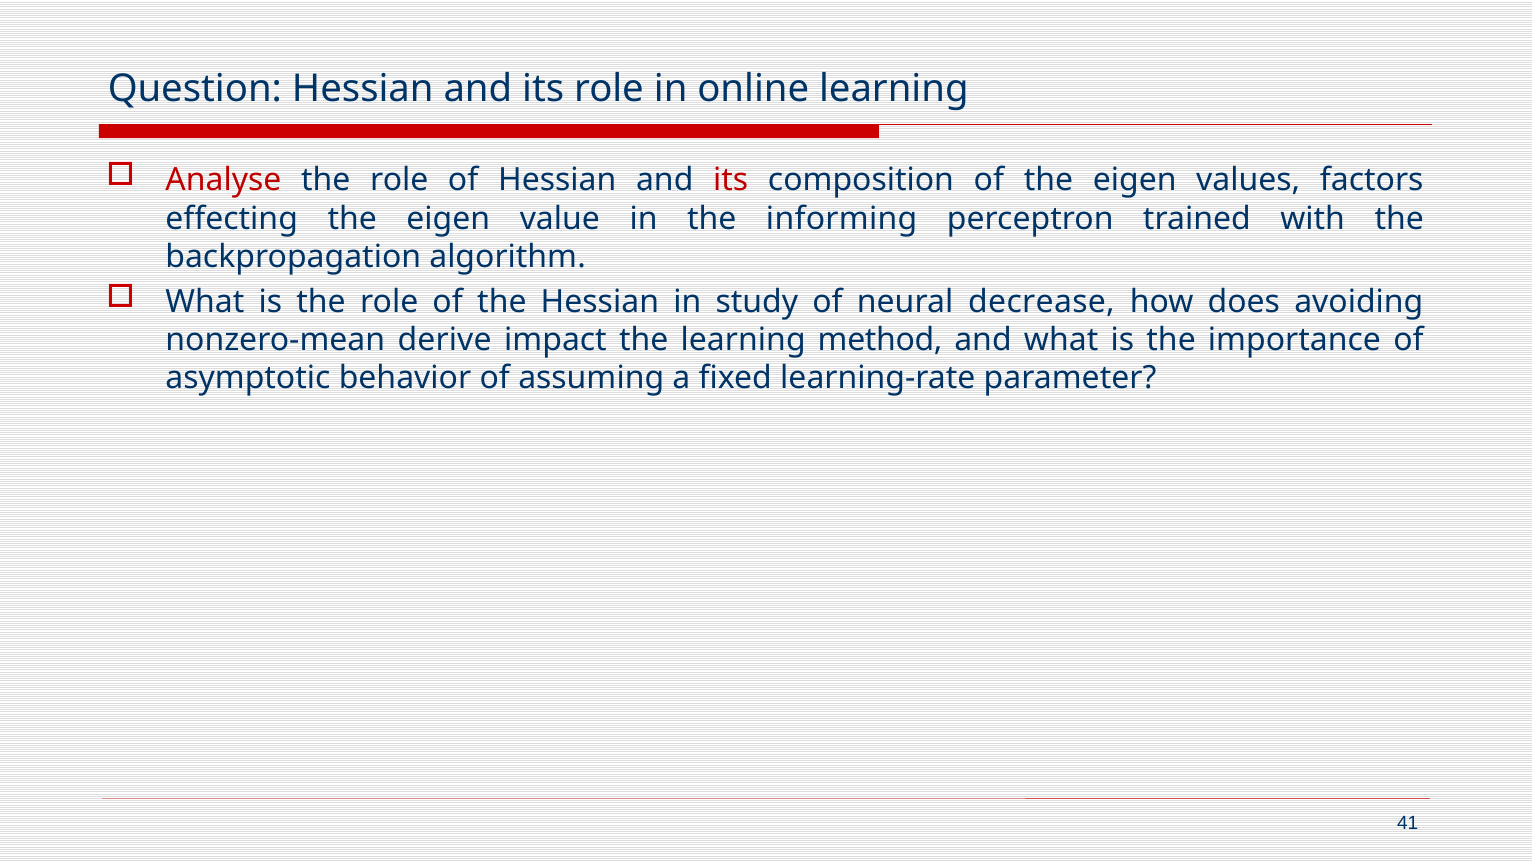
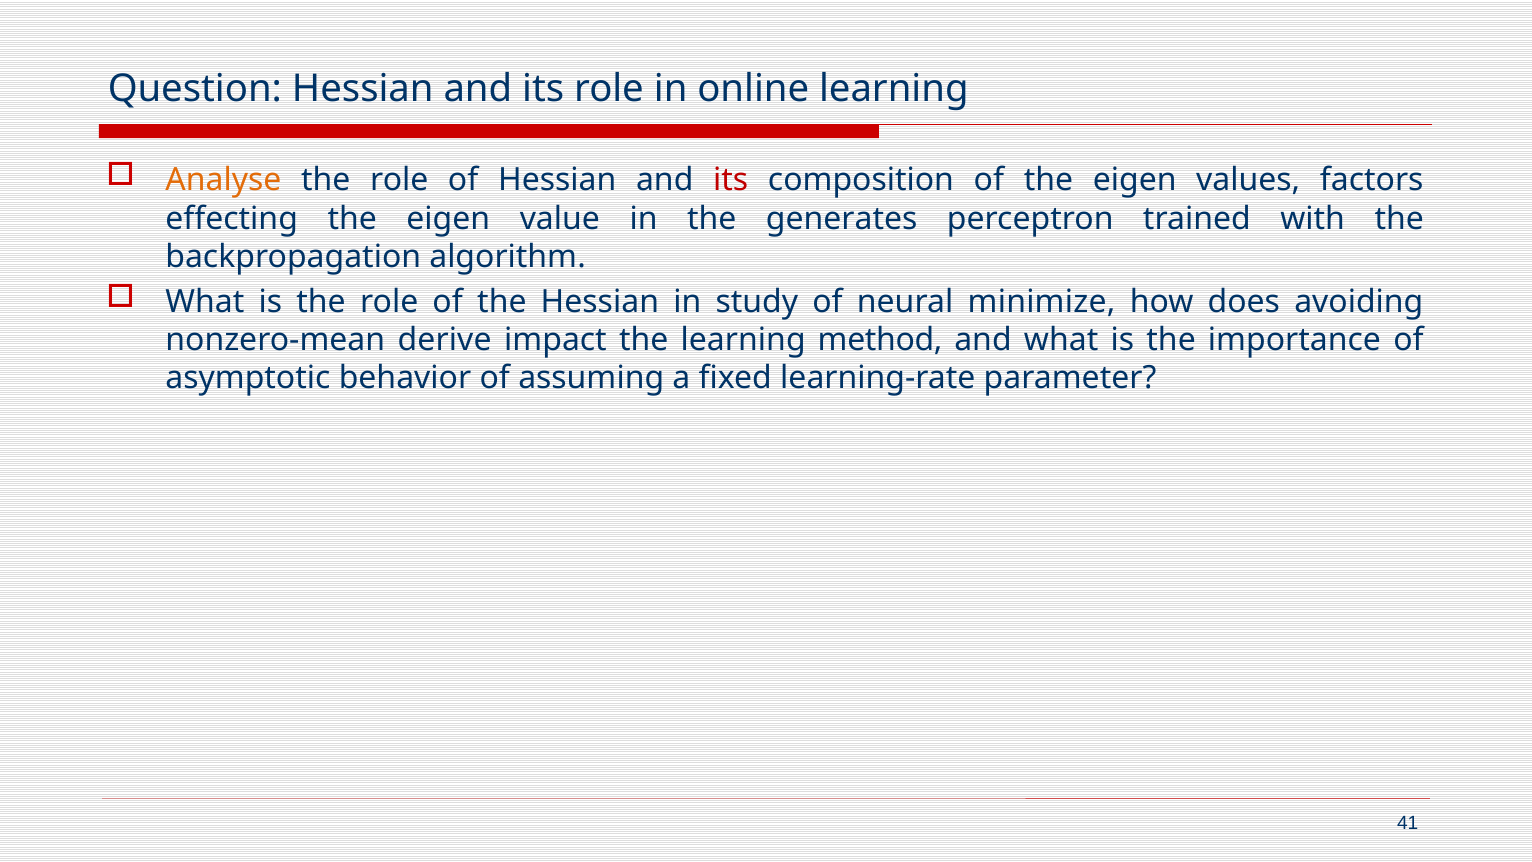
Analyse colour: red -> orange (223, 180)
informing: informing -> generates (842, 219)
decrease: decrease -> minimize (1042, 302)
